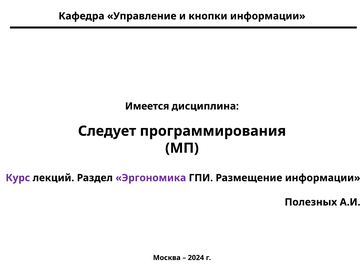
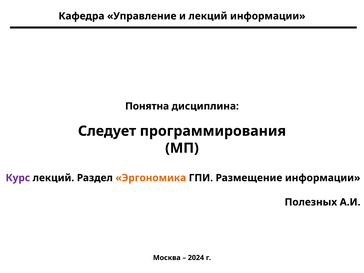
и кнопки: кнопки -> лекций (208, 16)
Имеется: Имеется -> Понятна (147, 106)
Эргономика colour: purple -> orange (151, 178)
